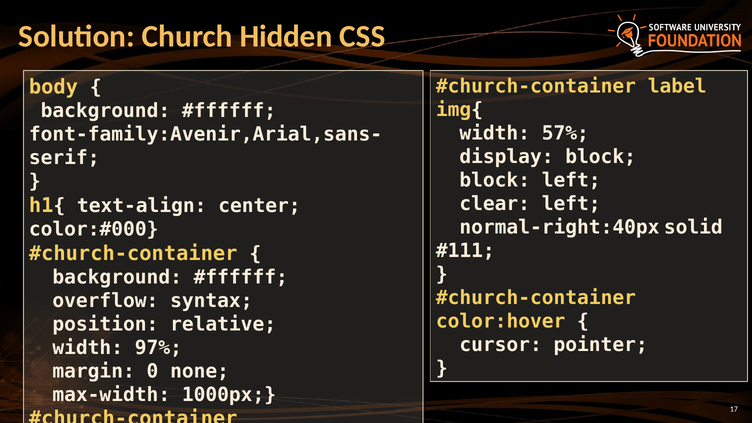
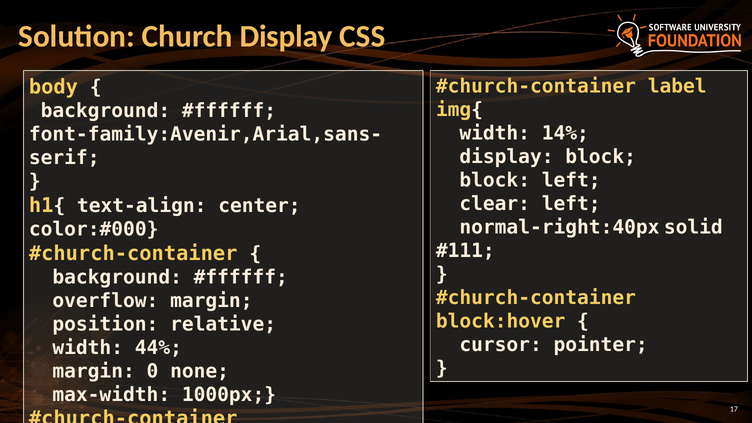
Church Hidden: Hidden -> Display (286, 37)
57%: 57% -> 14% (565, 134)
overflow syntax: syntax -> margin (211, 301)
color:hover: color:hover -> block:hover (501, 321)
97%: 97% -> 44% (158, 348)
